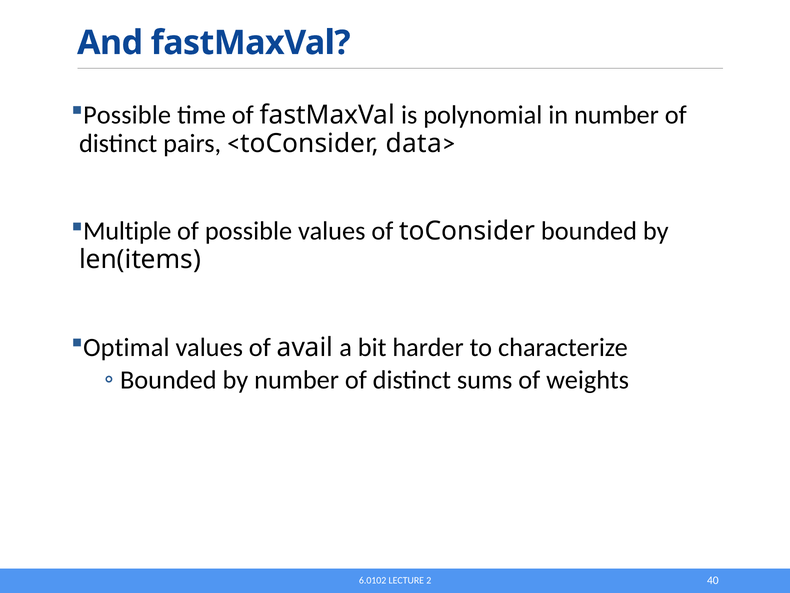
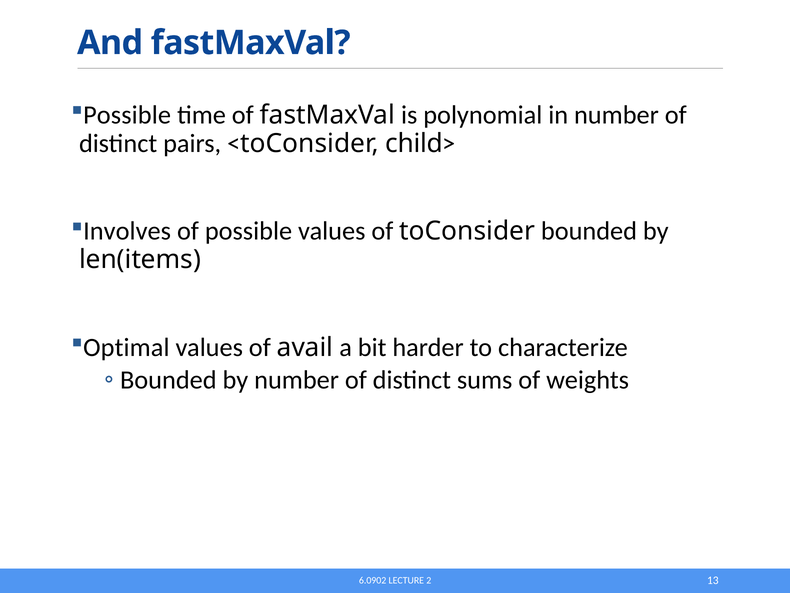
data: data -> child (414, 143)
Multiple: Multiple -> Involves (127, 231)
6.0102: 6.0102 -> 6.0902 (373, 580)
40: 40 -> 13 (713, 580)
